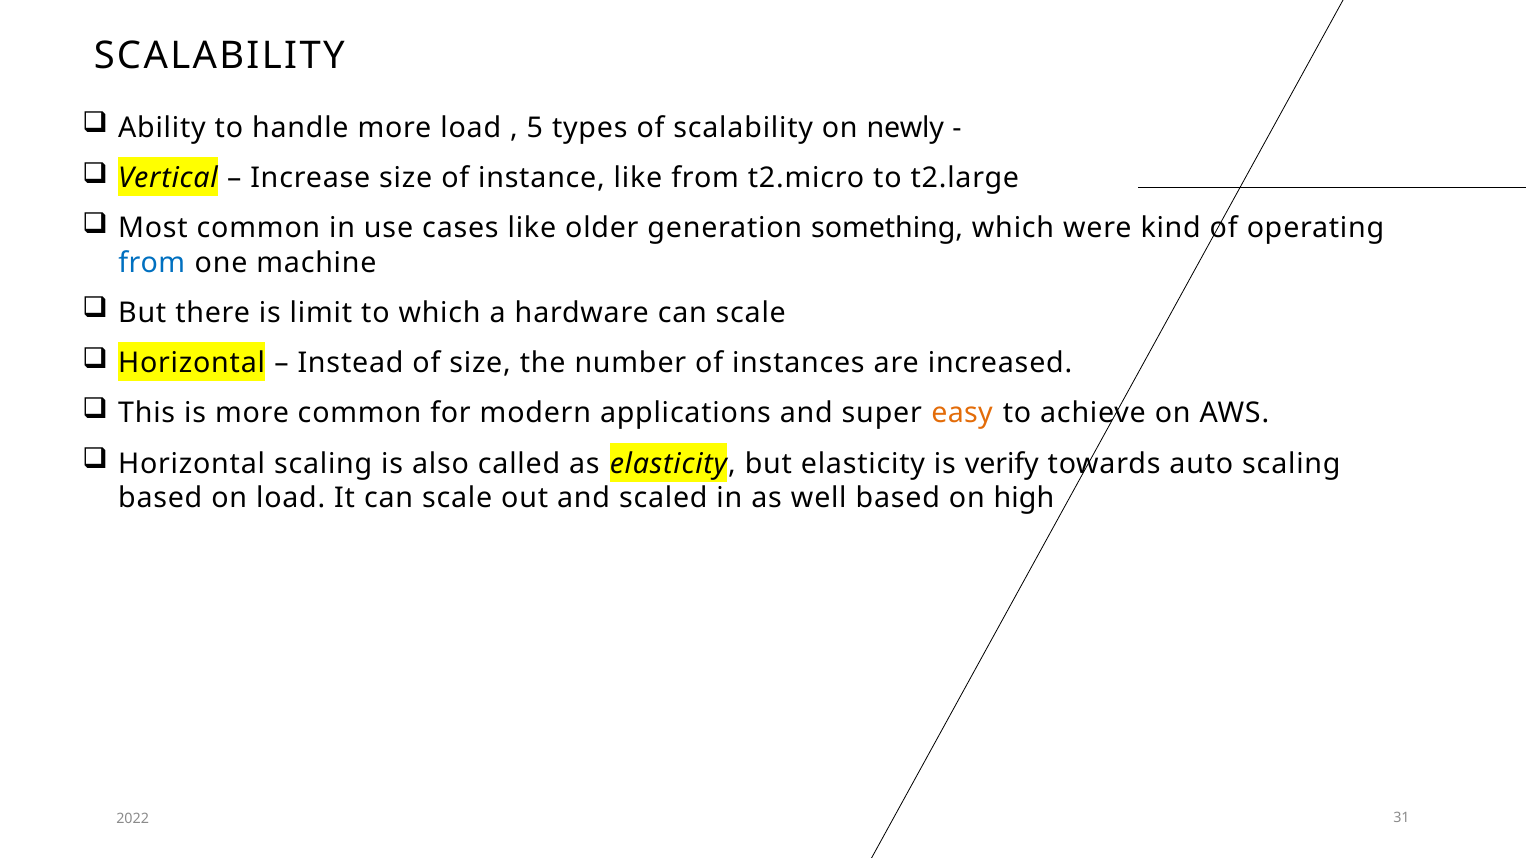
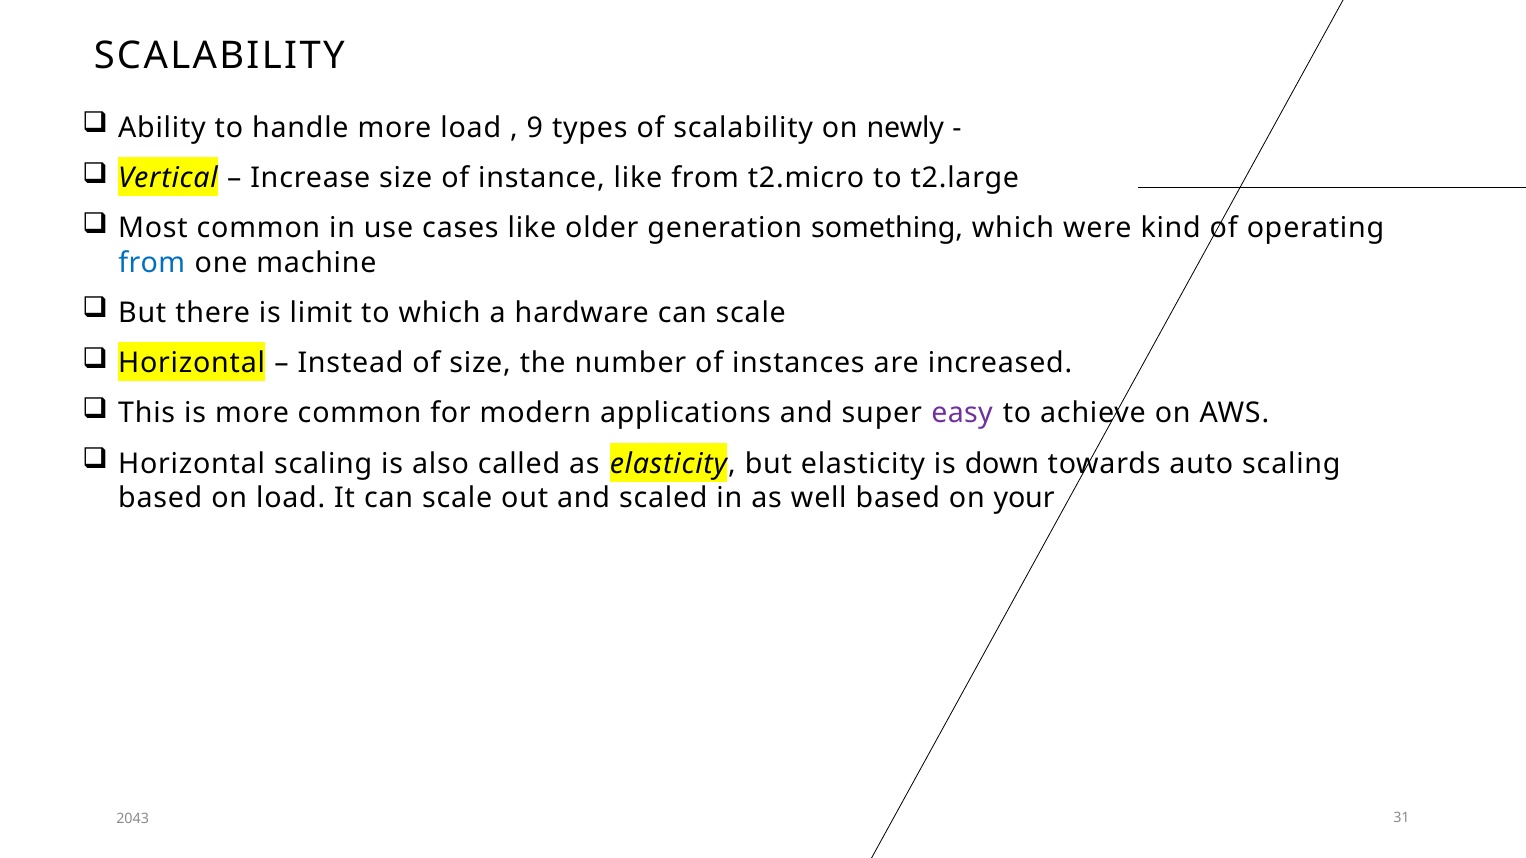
5: 5 -> 9 (535, 128)
easy colour: orange -> purple (962, 414)
verify: verify -> down (1002, 464)
high: high -> your (1024, 498)
2022: 2022 -> 2043 (133, 819)
